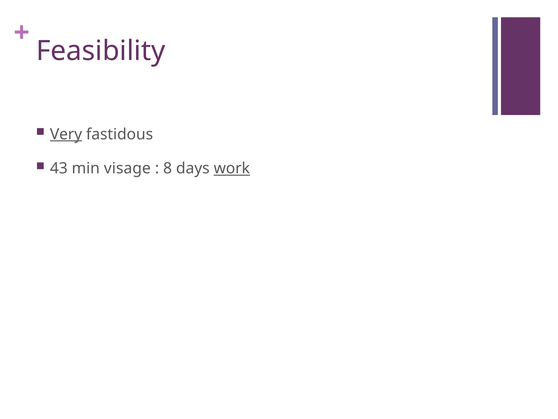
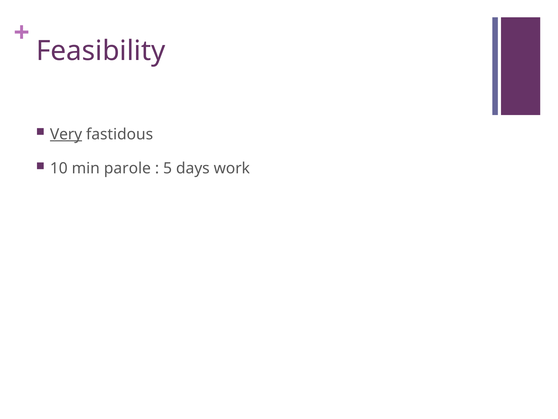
43: 43 -> 10 (59, 168)
visage: visage -> parole (127, 168)
8: 8 -> 5 (168, 168)
work underline: present -> none (232, 168)
